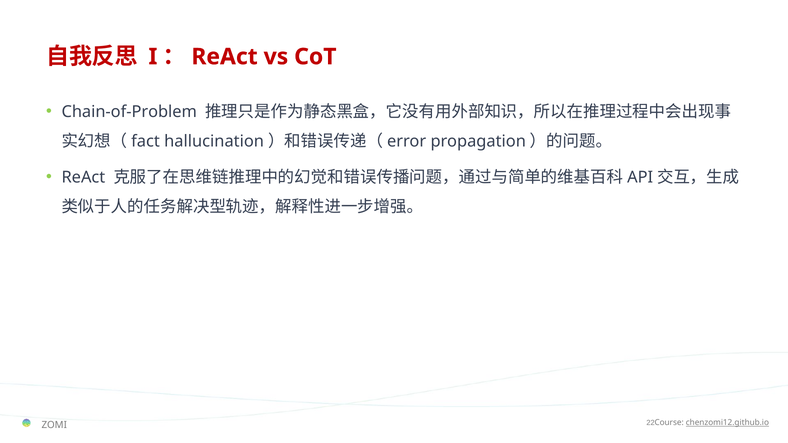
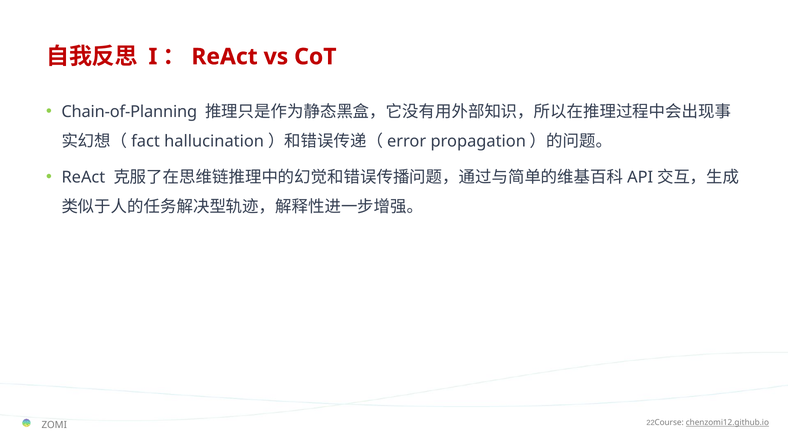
Chain-of-Problem: Chain-of-Problem -> Chain-of-Planning (129, 112)
